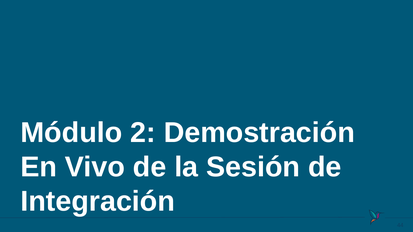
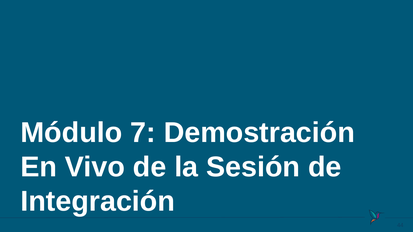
2: 2 -> 7 (143, 133)
